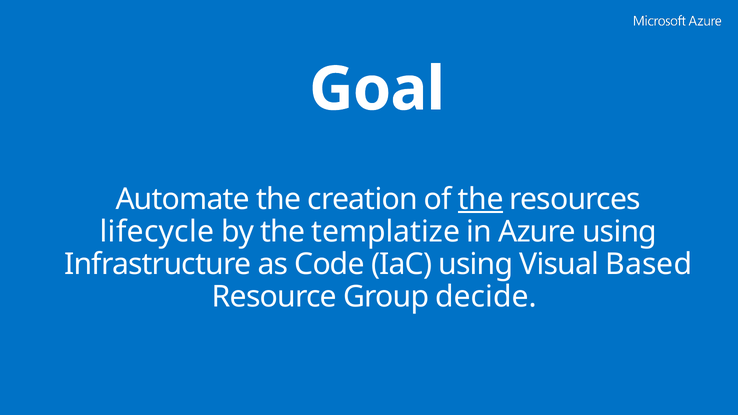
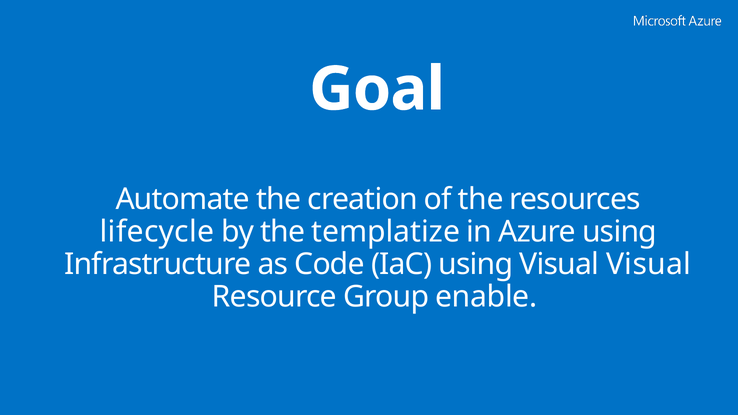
the underline: present -> none (481, 199)
Visual Based: Based -> Visual (649, 264)
decide: decide -> enable (486, 297)
